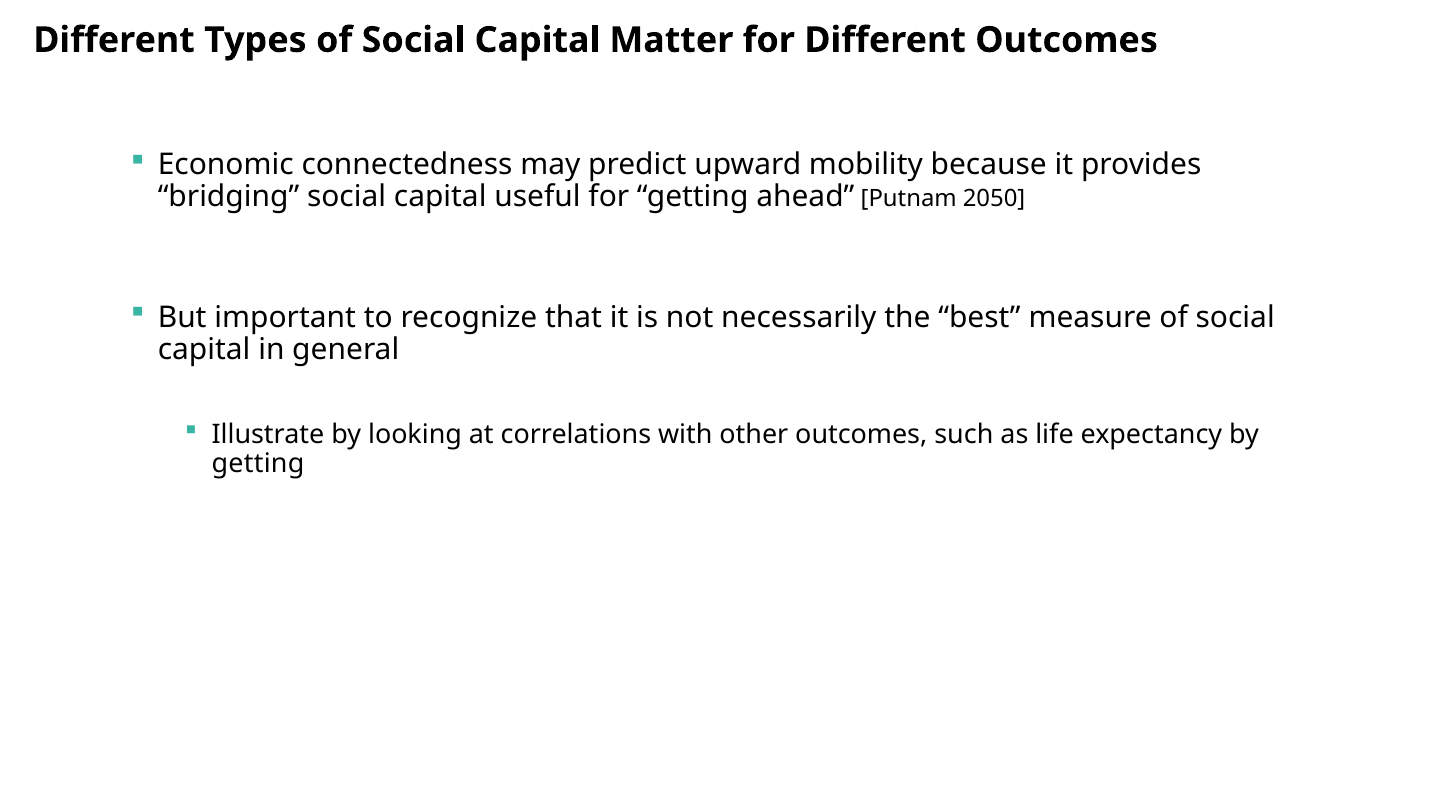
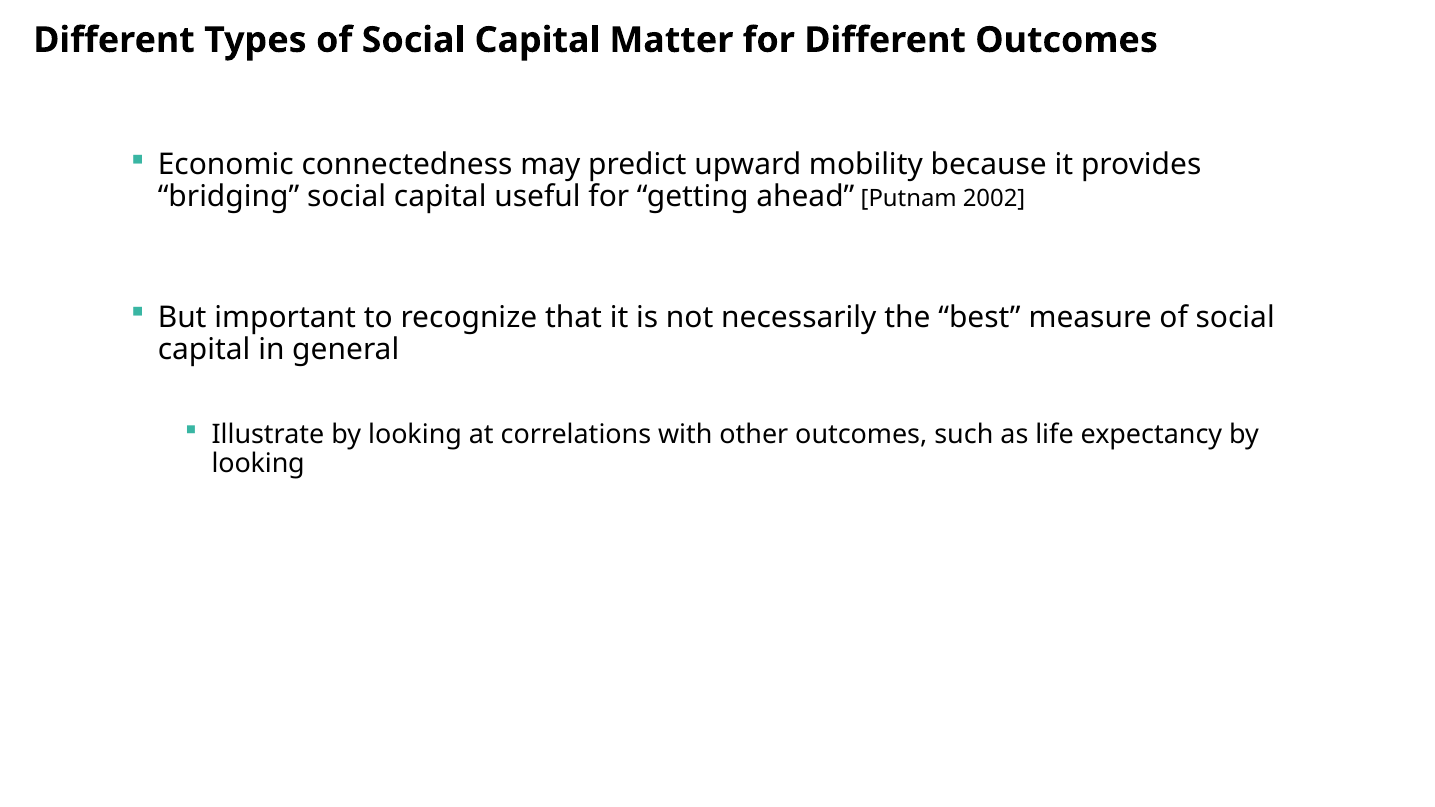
2050: 2050 -> 2002 (994, 199)
getting: getting -> looking (258, 464)
